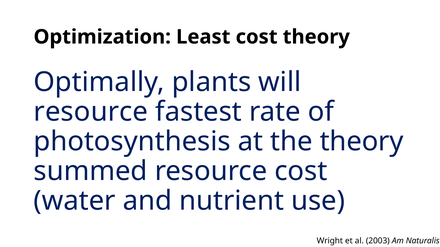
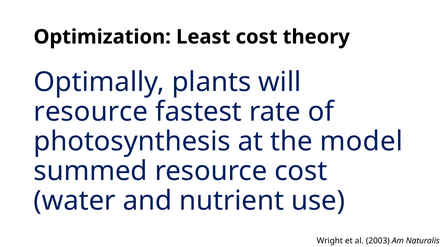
the theory: theory -> model (361, 142)
